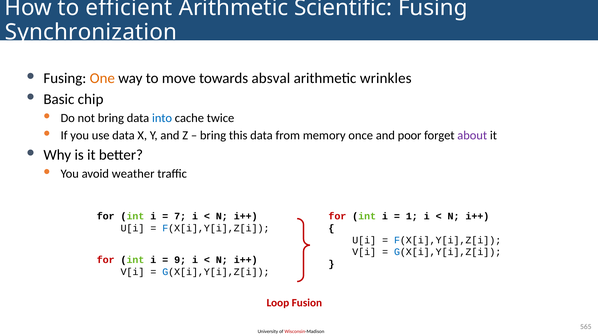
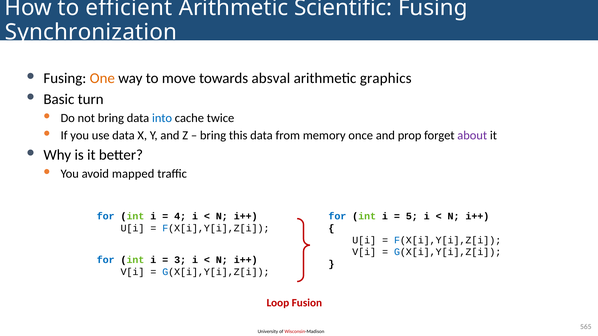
wrinkles: wrinkles -> graphics (386, 78)
chip: chip -> turn (91, 99)
poor: poor -> prop (410, 136)
weather: weather -> mapped (133, 174)
for colour: black -> blue (106, 216)
7: 7 -> 4 (180, 216)
for colour: red -> blue (337, 216)
1: 1 -> 5 (412, 216)
for colour: red -> blue (106, 260)
9: 9 -> 3 (180, 260)
